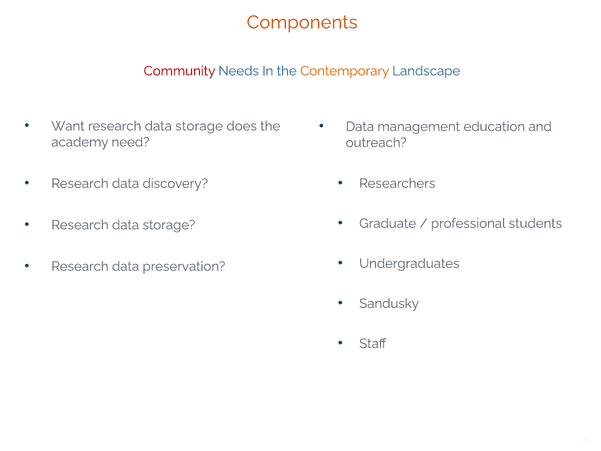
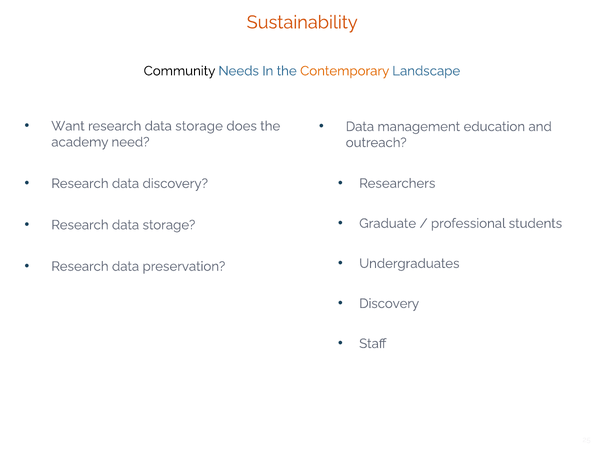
Components: Components -> Sustainability (302, 22)
Community colour: red -> black (180, 71)
Sandusky: Sandusky -> Discovery (389, 303)
